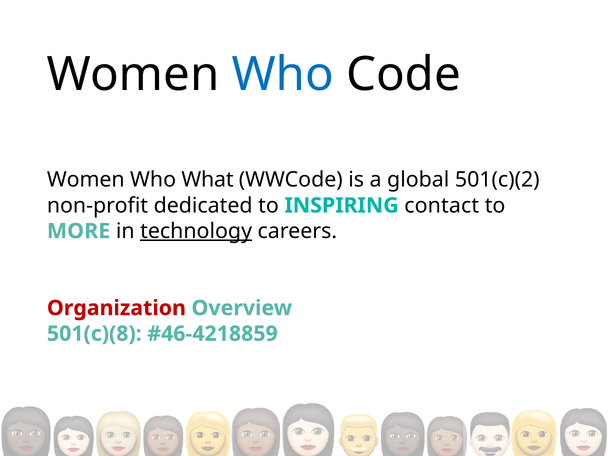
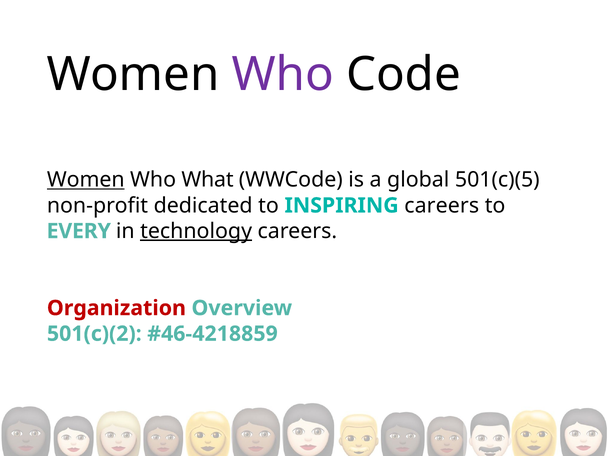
Who colour: blue -> purple (283, 75)
Women underline: none -> present (86, 180)
501(c)(2: 501(c)(2 -> 501(c)(5 (497, 180)
INSPIRING contact: contact -> careers (442, 206)
MORE: MORE -> EVERY (79, 231)
501(c)(8: 501(c)(8 -> 501(c)(2 (94, 334)
